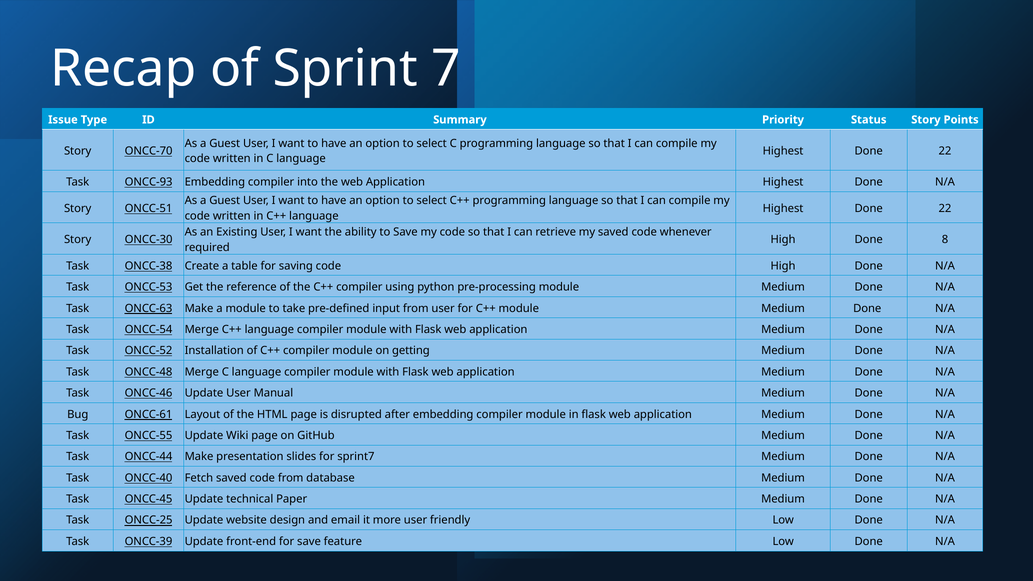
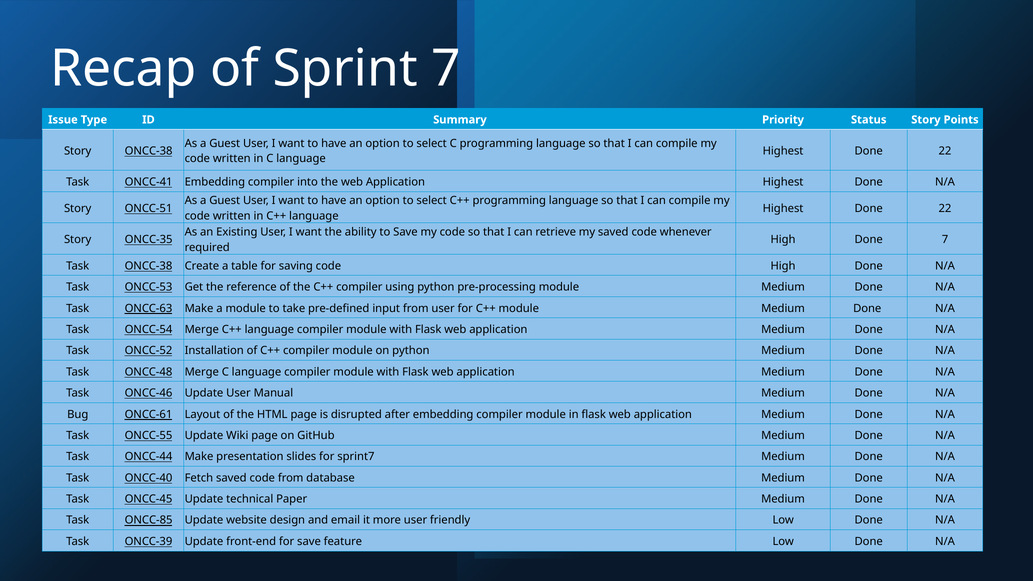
Story ONCC-70: ONCC-70 -> ONCC-38 (149, 151)
ONCC-93: ONCC-93 -> ONCC-41 (149, 182)
ONCC-30: ONCC-30 -> ONCC-35 (149, 240)
Done 8: 8 -> 7 (945, 240)
on getting: getting -> python (411, 351)
ONCC-25: ONCC-25 -> ONCC-85 (149, 520)
